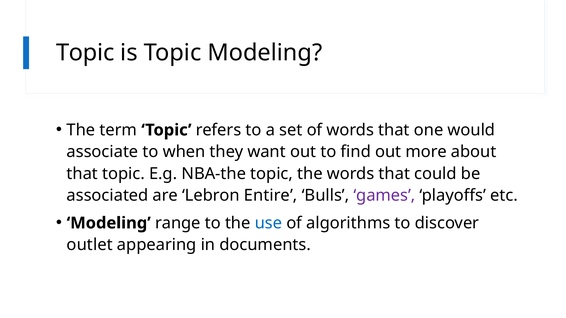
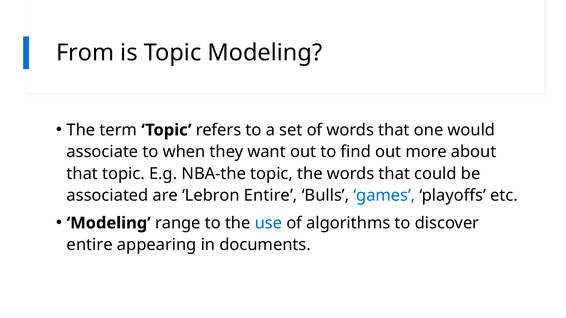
Topic: Topic -> From (85, 53)
games colour: purple -> blue (384, 196)
outlet: outlet -> entire (90, 245)
